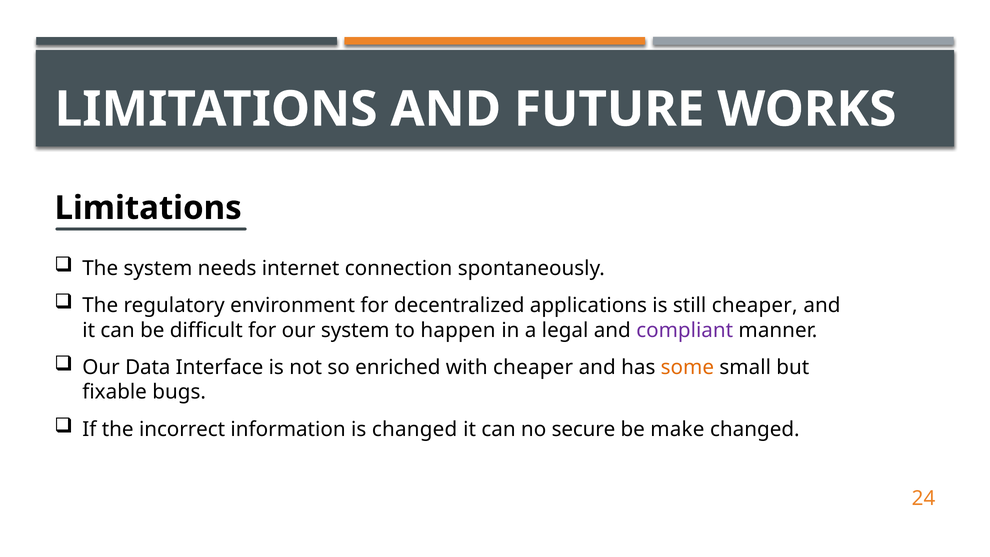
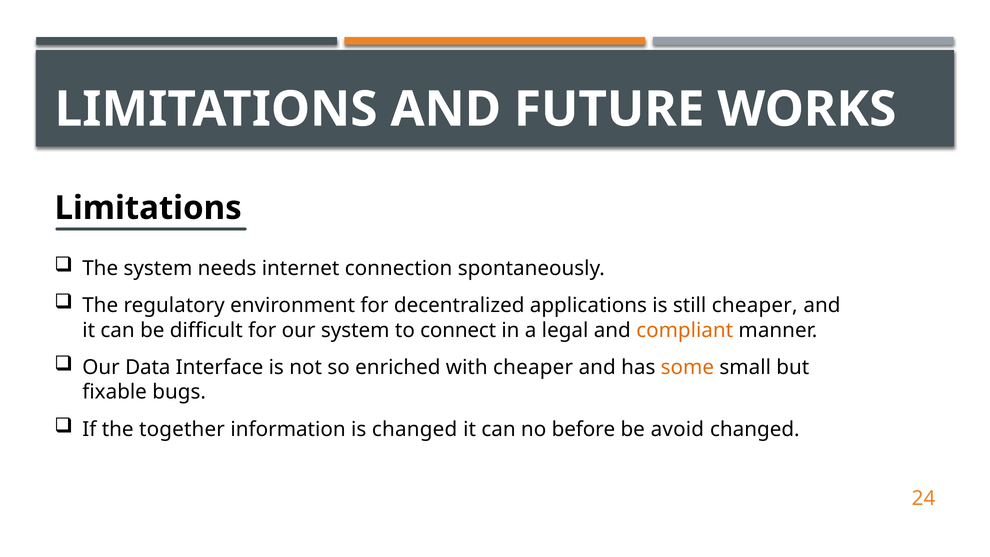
happen: happen -> connect (458, 330)
compliant colour: purple -> orange (685, 330)
incorrect: incorrect -> together (182, 429)
secure: secure -> before (583, 429)
make: make -> avoid (677, 429)
